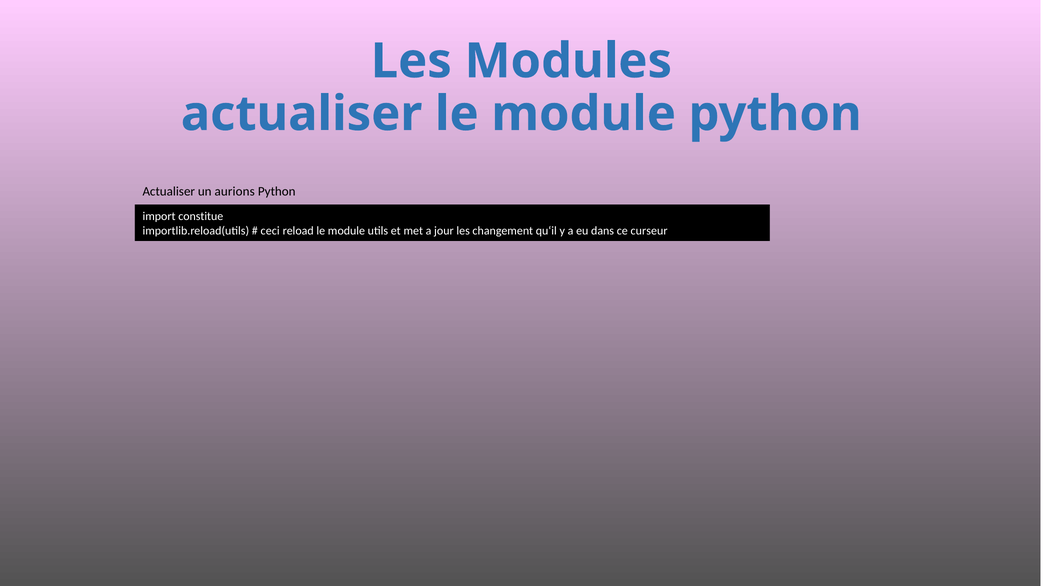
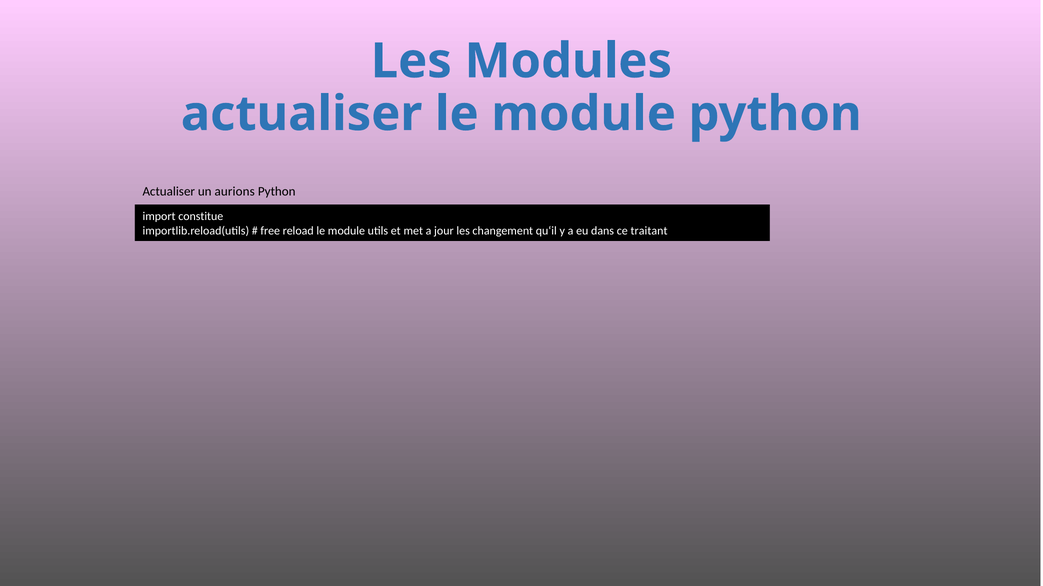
ceci: ceci -> free (270, 231)
curseur: curseur -> traitant (649, 231)
